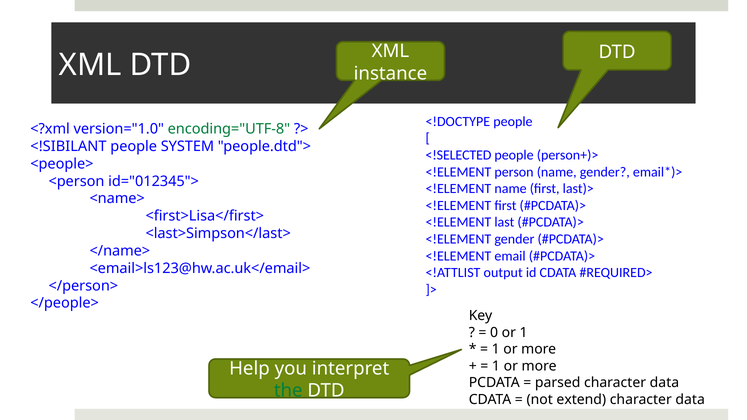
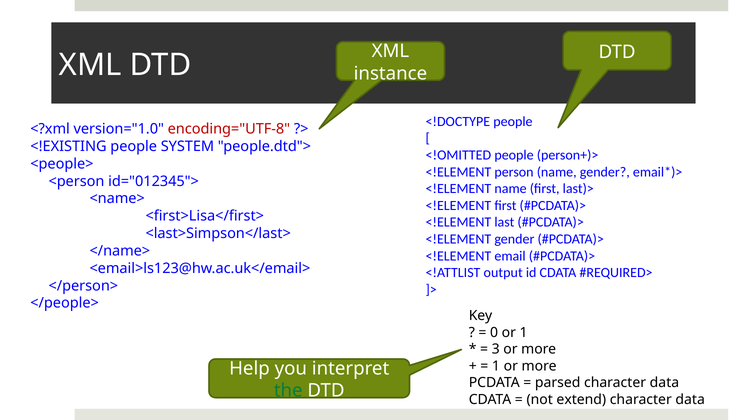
encoding="UTF-8 colour: green -> red (229, 129)
<!SIBILANT: <!SIBILANT -> <!EXISTING (69, 146)
<!SELECTED: <!SELECTED -> <!OMITTED (458, 155)
1: 1 -> 3 (496, 349)
